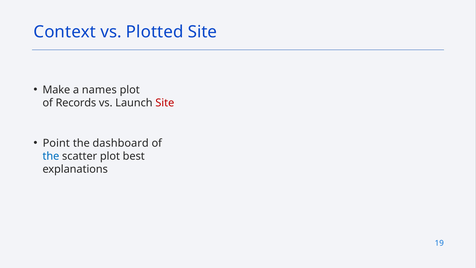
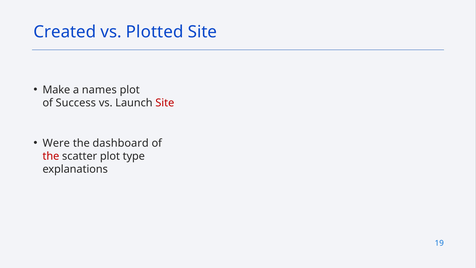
Context: Context -> Created (65, 32)
Records: Records -> Success (76, 103)
Point: Point -> Were (56, 143)
the colour: blue -> red (51, 156)
best: best -> type (134, 156)
